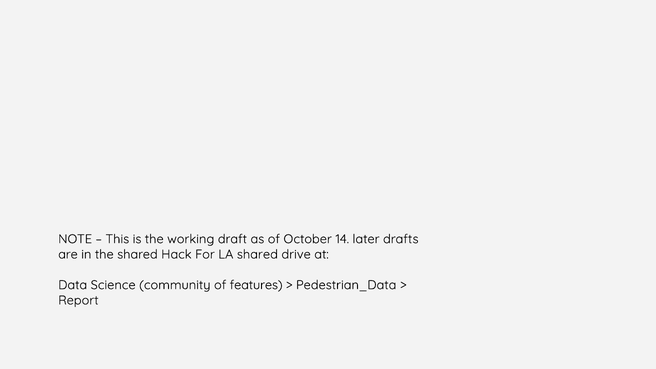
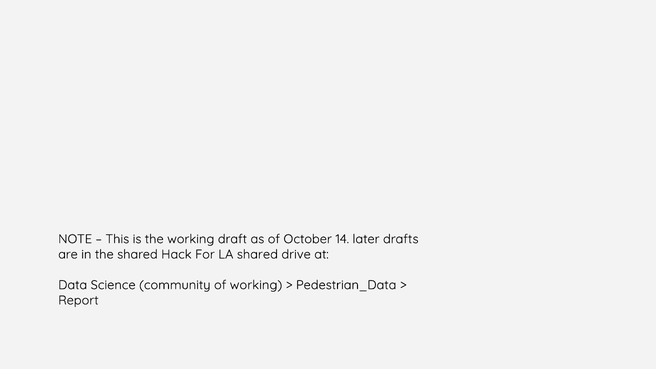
of features: features -> working (256, 285)
